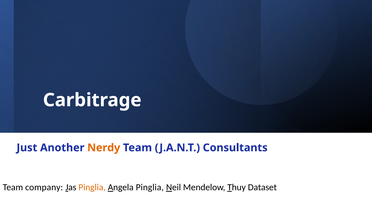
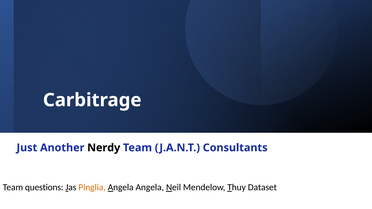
Nerdy colour: orange -> black (104, 148)
company: company -> questions (44, 188)
Angela Pinglia: Pinglia -> Angela (150, 188)
